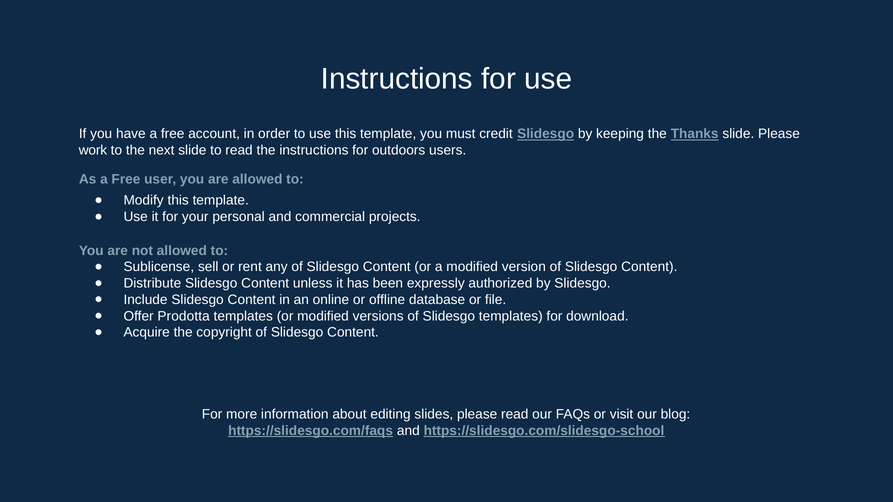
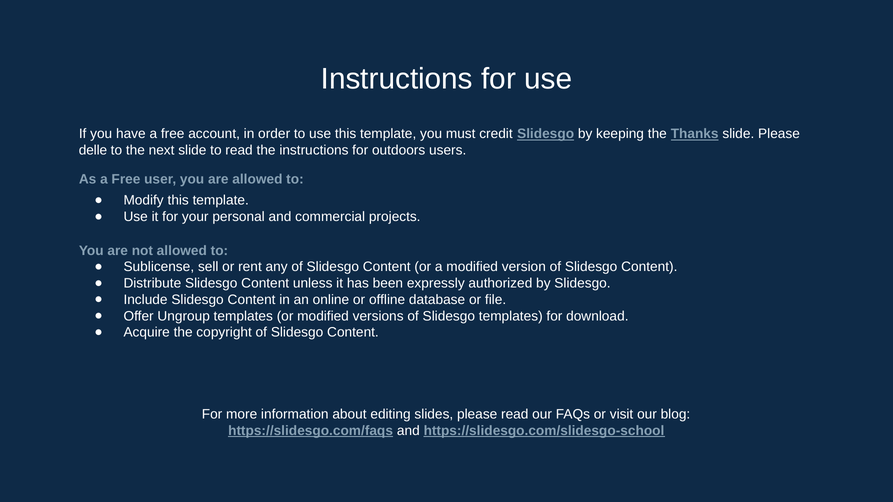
work: work -> delle (93, 150)
Prodotta: Prodotta -> Ungroup (184, 316)
